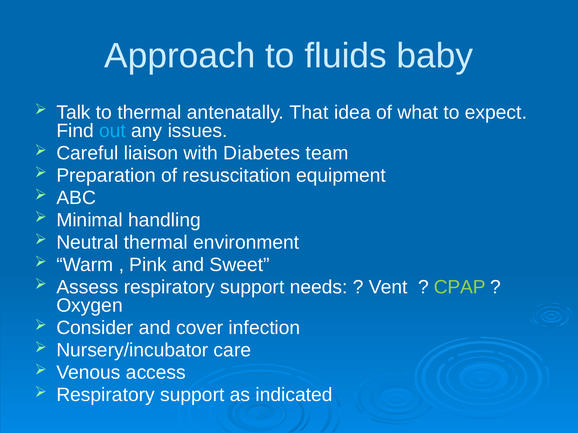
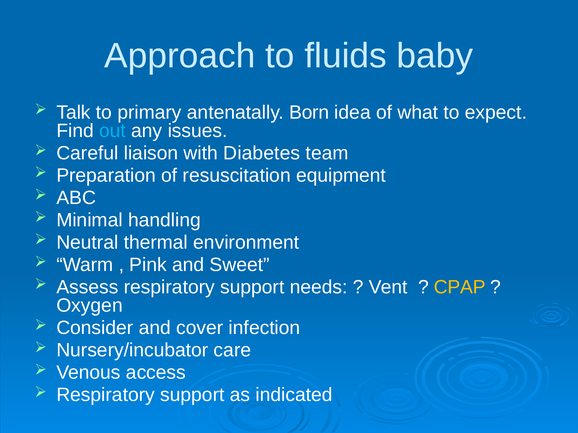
to thermal: thermal -> primary (149, 112)
That: That -> Born (309, 112)
CPAP colour: light green -> yellow (460, 287)
